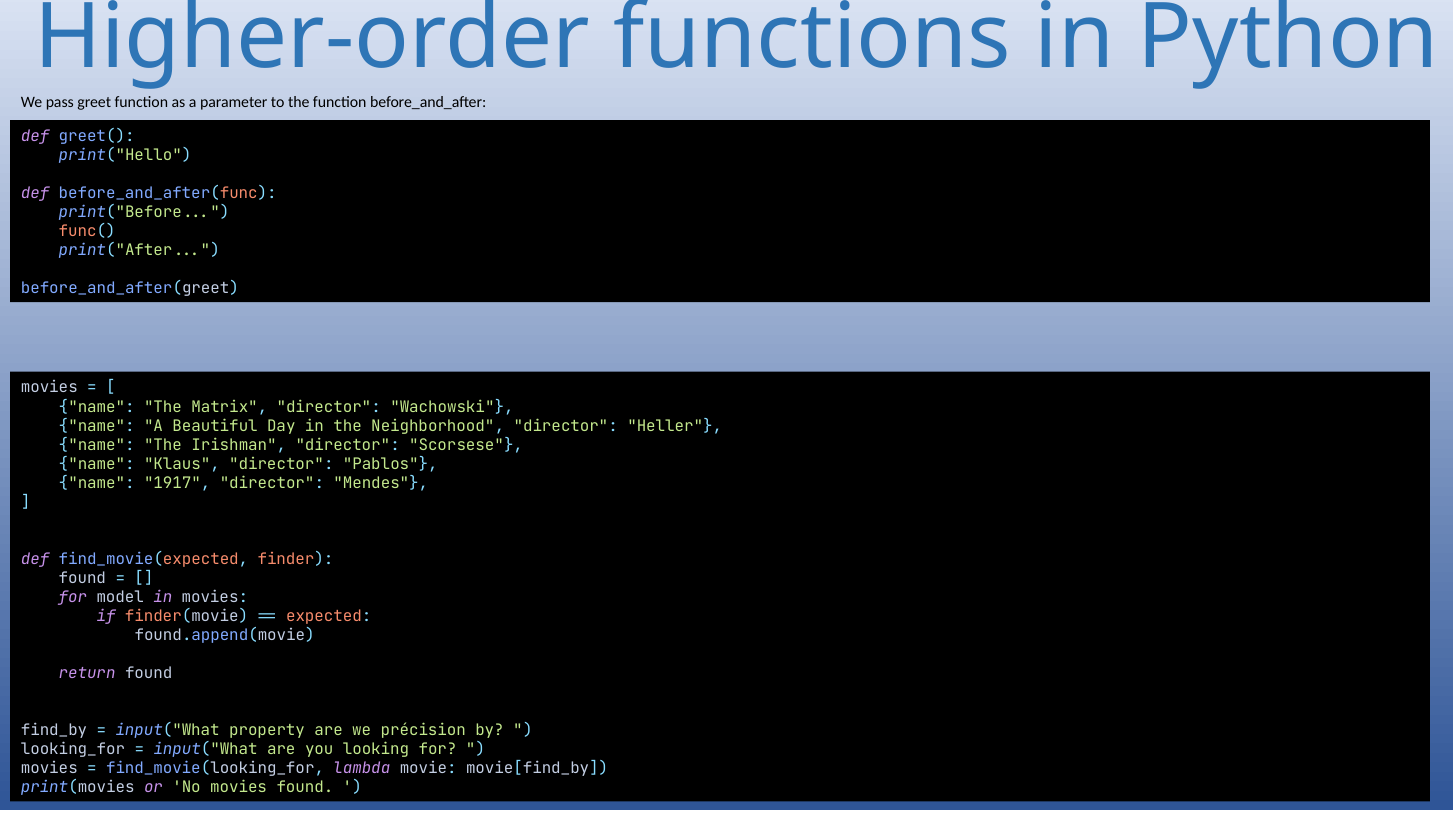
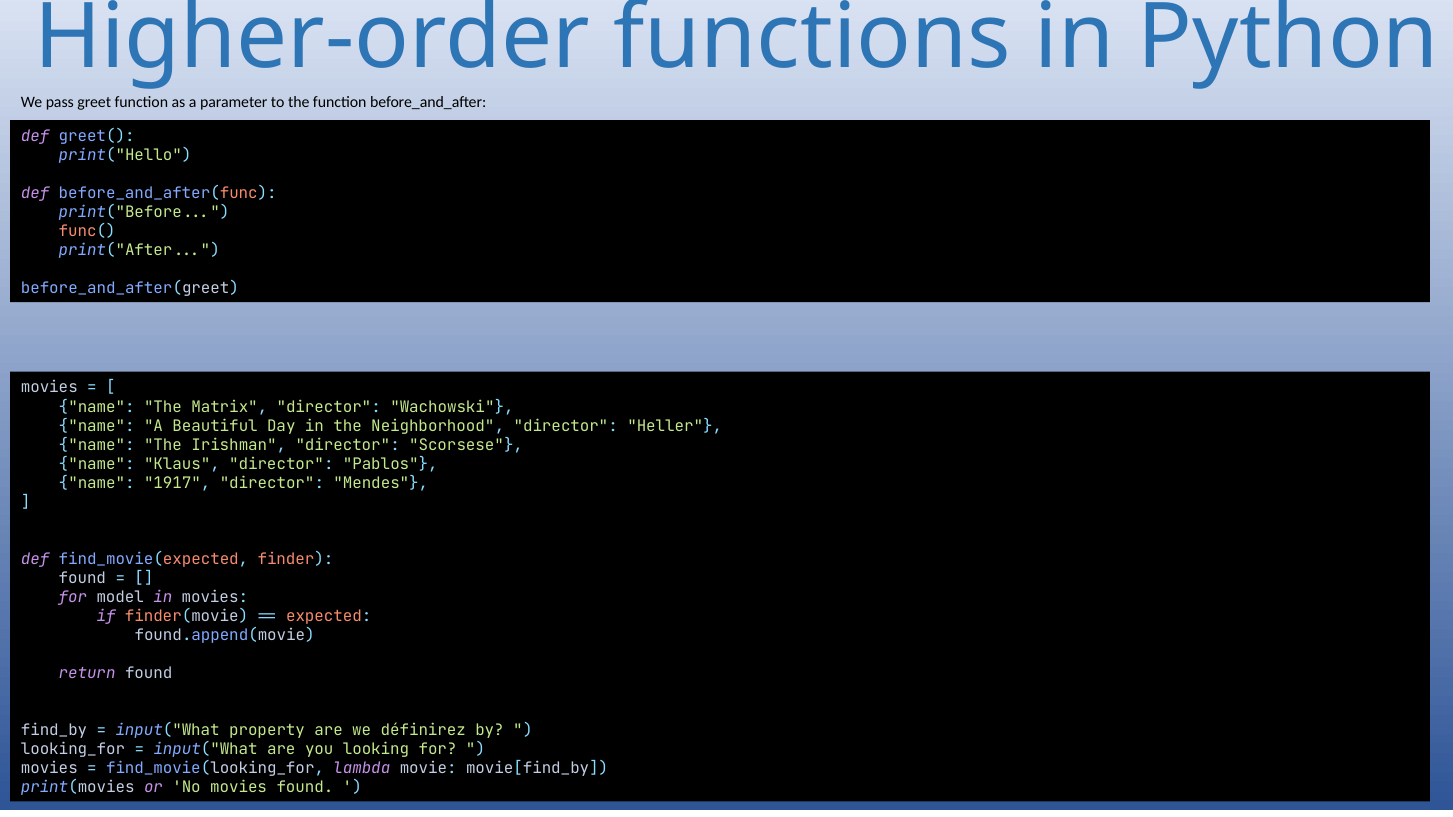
précision: précision -> définirez (423, 731)
